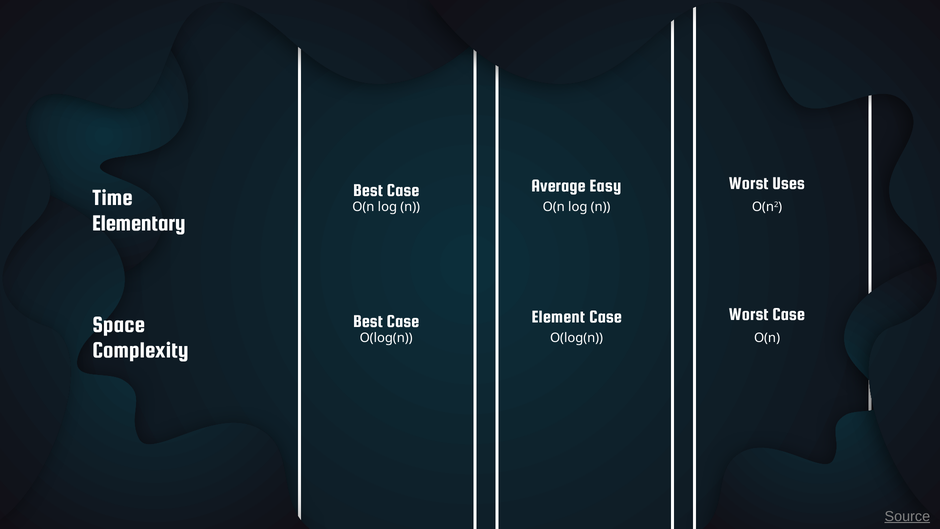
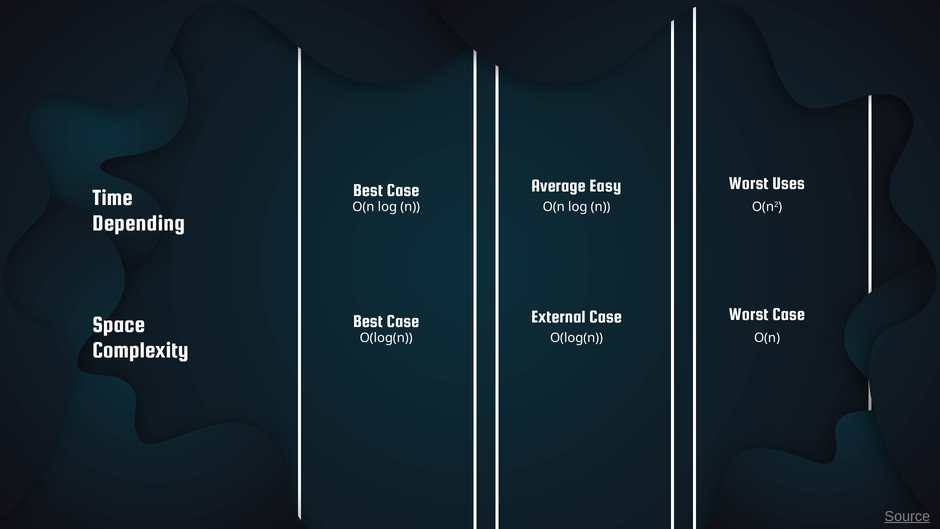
Elementary: Elementary -> Depending (139, 223)
Element: Element -> External (558, 317)
